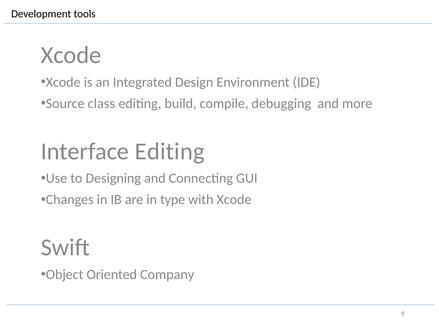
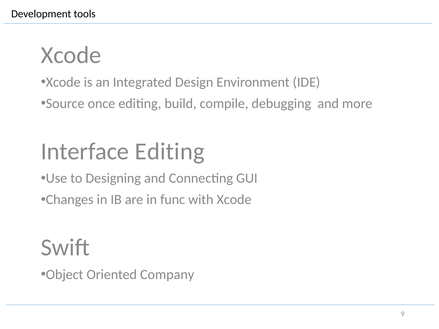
class: class -> once (101, 104)
type: type -> func (173, 200)
